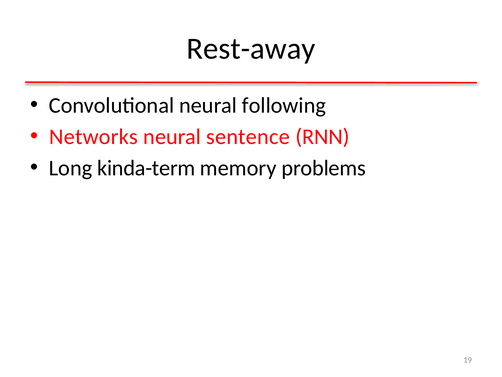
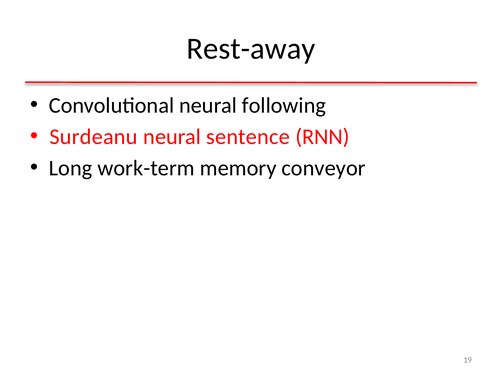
Networks: Networks -> Surdeanu (93, 137)
kinda-term: kinda-term -> work-term (146, 168)
problems: problems -> conveyor (324, 168)
